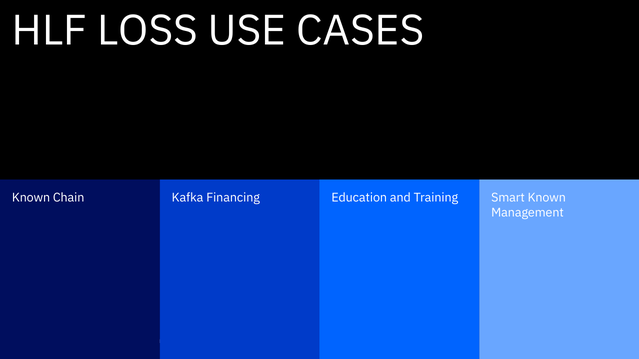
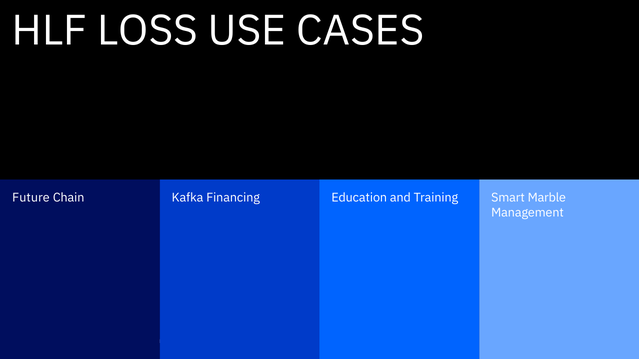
Known: Known -> Future (31, 198)
Smart Known: Known -> Marble (547, 198)
